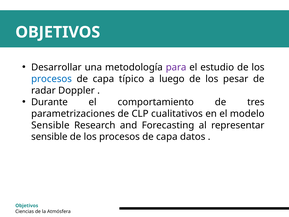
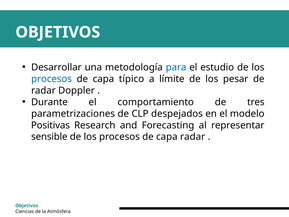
para colour: purple -> blue (176, 67)
luego: luego -> límite (172, 79)
cualitativos: cualitativos -> despejados (177, 114)
Sensible: Sensible -> Positivas (50, 125)
capa datos: datos -> radar (193, 137)
